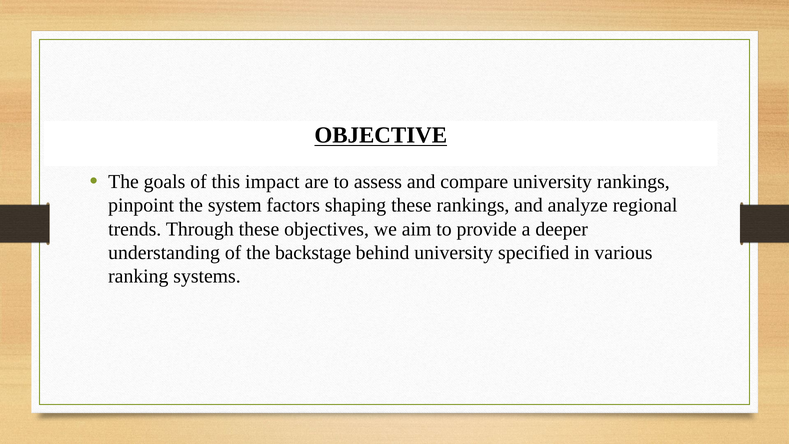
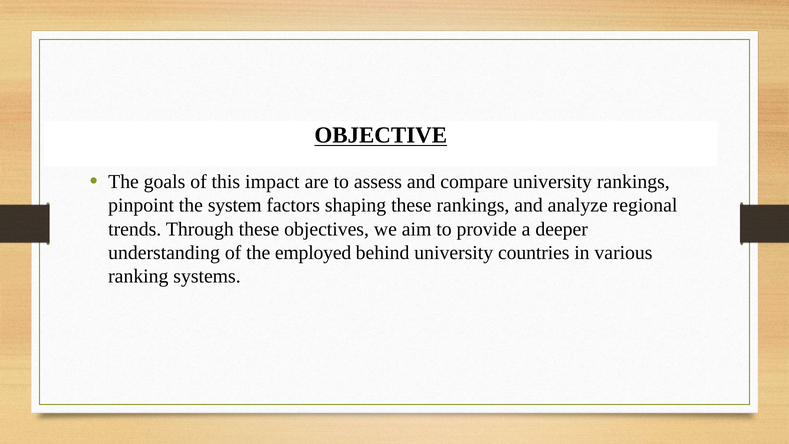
backstage: backstage -> employed (313, 253)
specified: specified -> countries (534, 253)
